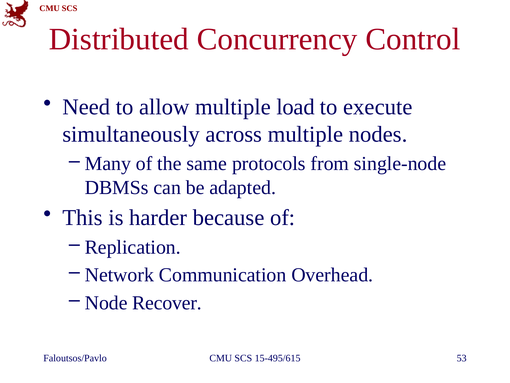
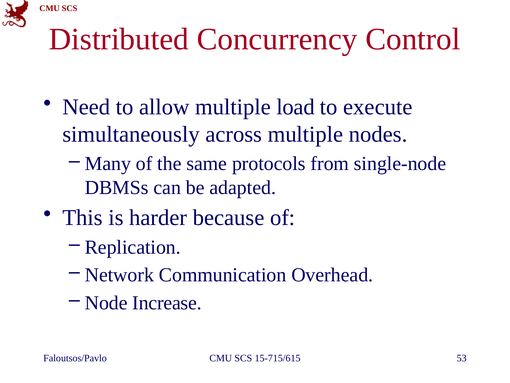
Recover: Recover -> Increase (167, 302)
15-495/615: 15-495/615 -> 15-715/615 (278, 358)
